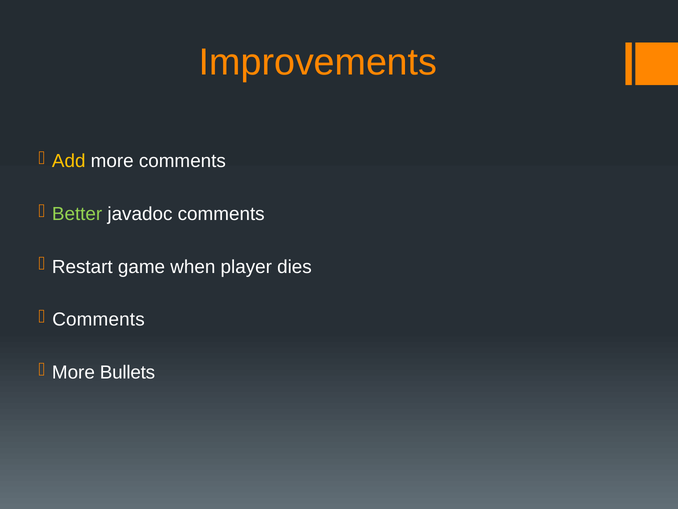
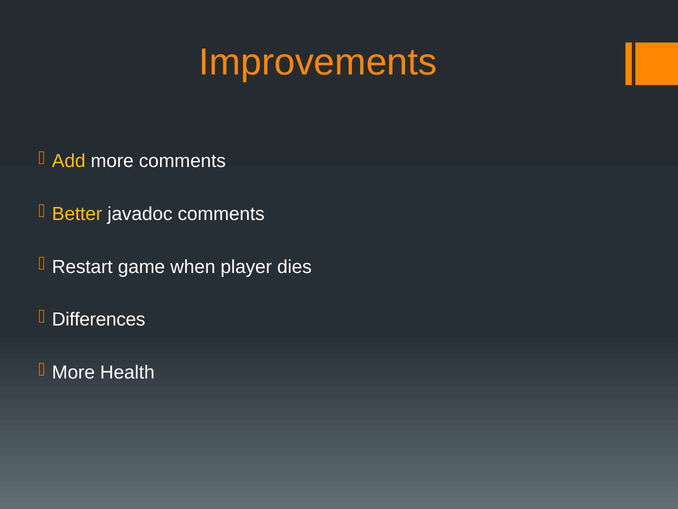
Better colour: light green -> yellow (77, 214)
Comments: Comments -> Differences (99, 319)
Bullets: Bullets -> Health (127, 372)
